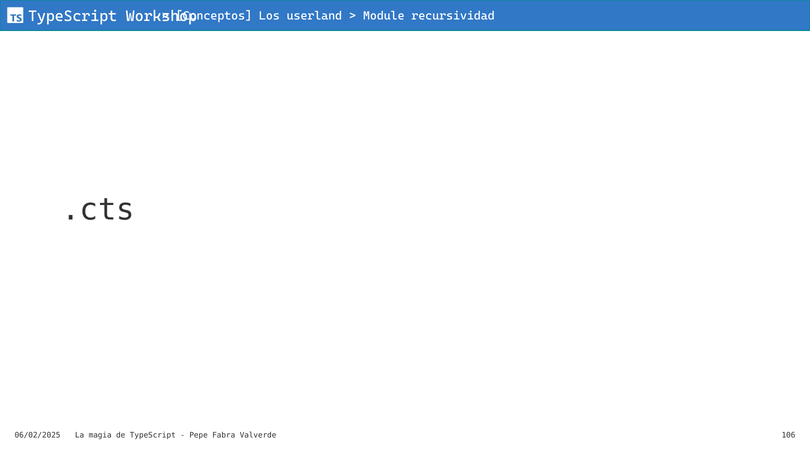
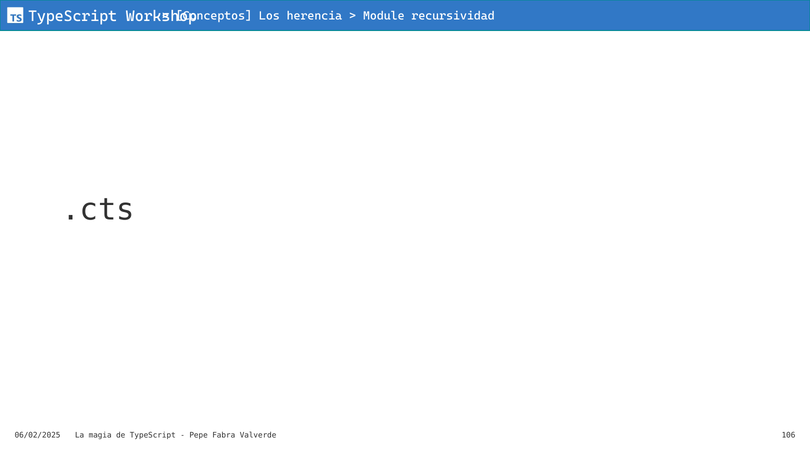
userland: userland -> herencia (314, 16)
